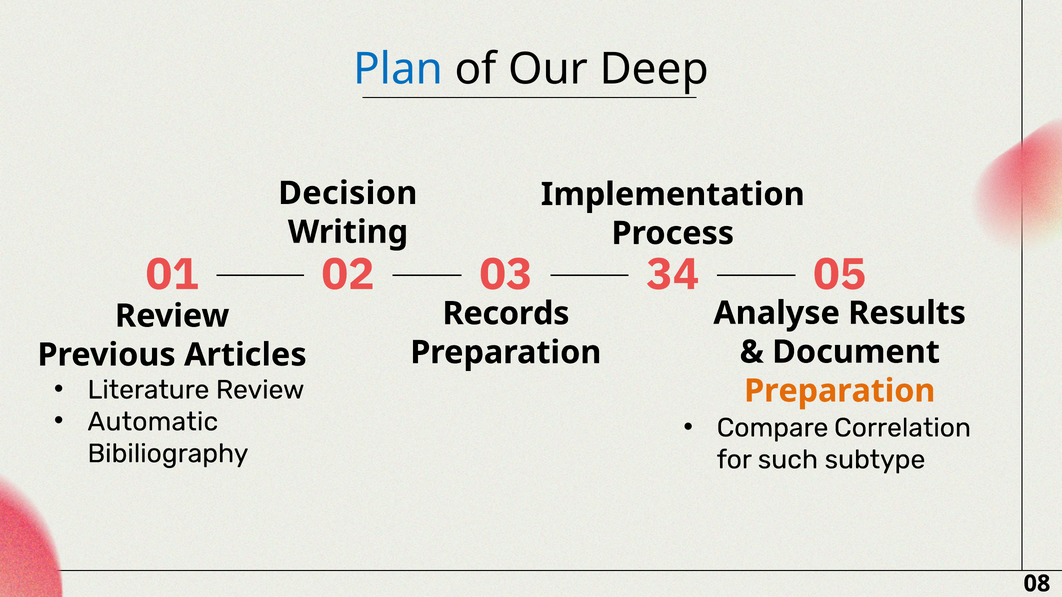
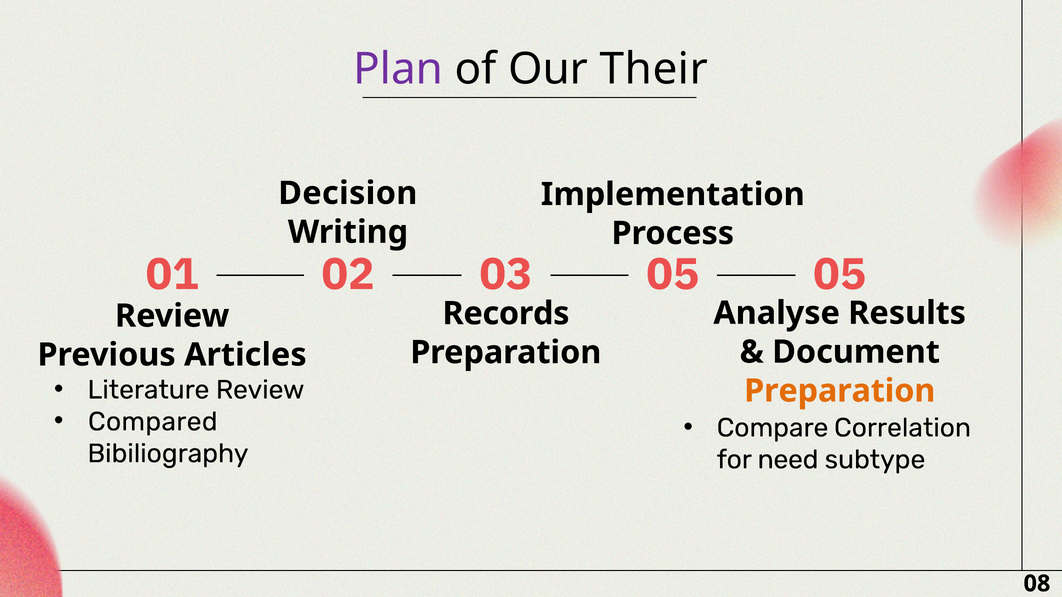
Plan colour: blue -> purple (398, 69)
Deep: Deep -> Their (654, 69)
02 34: 34 -> 05 (673, 275)
Automatic: Automatic -> Compared (153, 422)
such: such -> need (788, 460)
